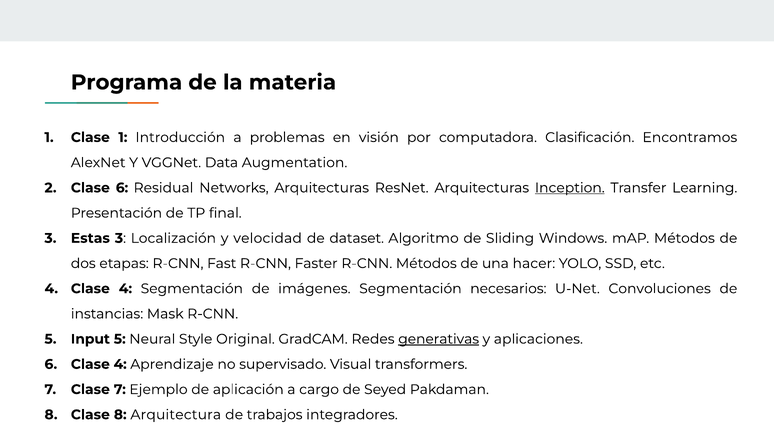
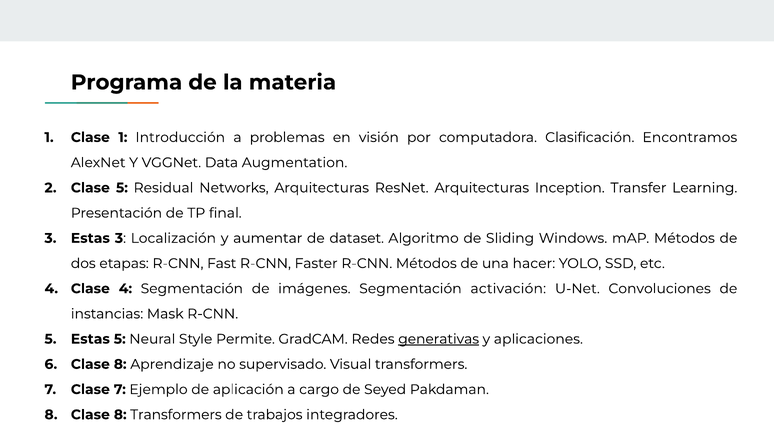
Clase 6: 6 -> 5 (122, 188)
Inception underline: present -> none (570, 188)
velocidad: velocidad -> aumentar (268, 238)
necesarios: necesarios -> activación (508, 288)
5 Input: Input -> Estas (90, 339)
Original: Original -> Permite (245, 339)
6 Clase 4: 4 -> 8 (120, 364)
8 Arquitectura: Arquitectura -> Transformers (176, 414)
